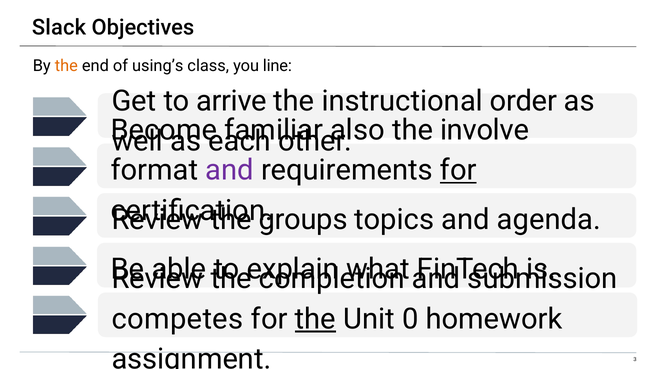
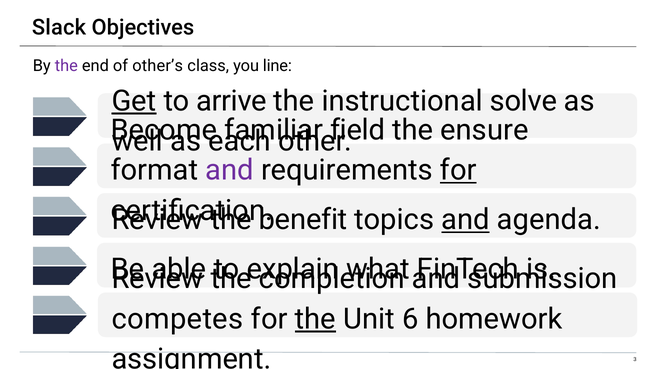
the colour: orange -> purple (66, 66)
using’s: using’s -> other’s (158, 66)
Get underline: none -> present (134, 101)
order: order -> solve (523, 101)
also: also -> field (358, 130)
involve: involve -> ensure (484, 130)
groups: groups -> benefit (303, 220)
and underline: none -> present (466, 220)
0: 0 -> 6 (410, 319)
